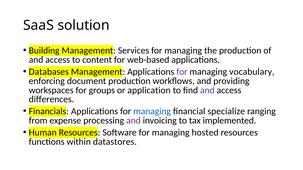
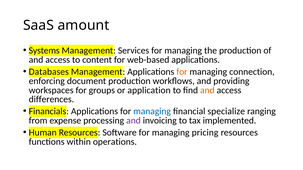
solution: solution -> amount (83, 25)
Building: Building -> Systems (44, 51)
for colour: purple -> orange (182, 72)
vocabulary: vocabulary -> connection (252, 72)
and colour: purple -> orange (207, 90)
hosted: hosted -> pricing (205, 133)
datastores: datastores -> operations (115, 142)
